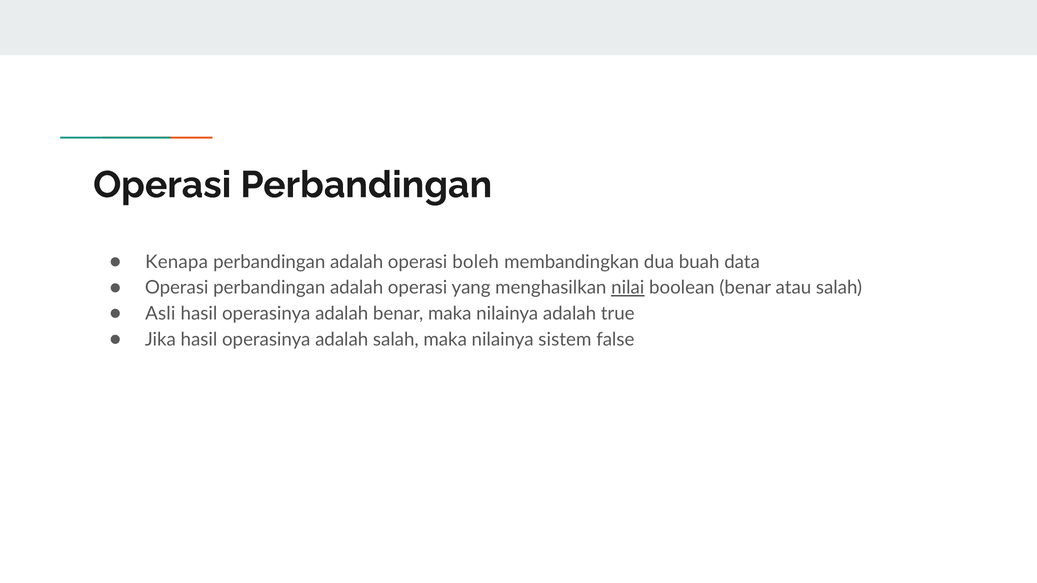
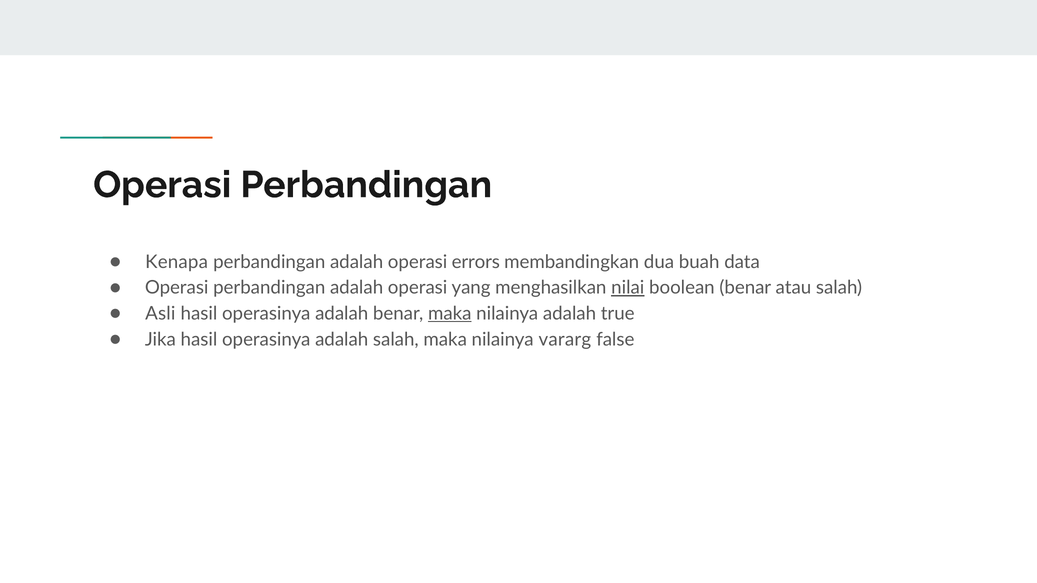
boleh: boleh -> errors (476, 262)
maka underline: none -> present (450, 314)
sistem: sistem -> vararg (565, 340)
